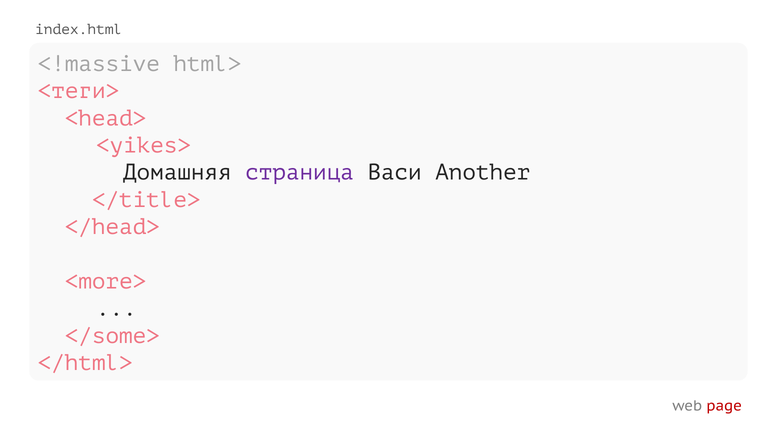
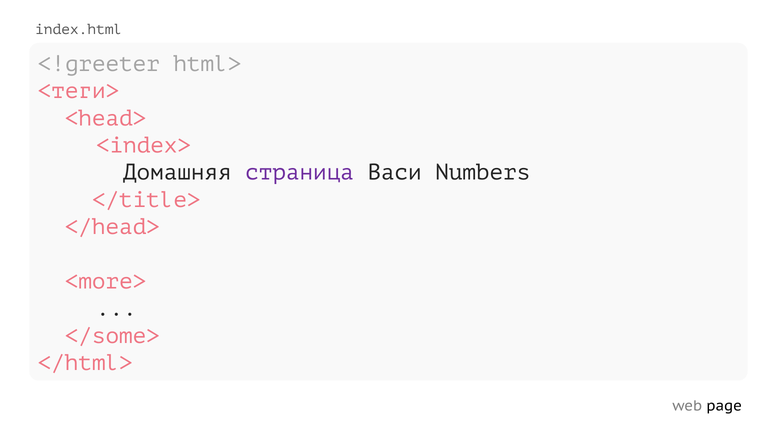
<!massive: <!massive -> <!greeter (99, 64)
<yikes>: <yikes> -> <index> (144, 145)
Another: Another -> Numbers (483, 172)
page colour: red -> black (724, 406)
